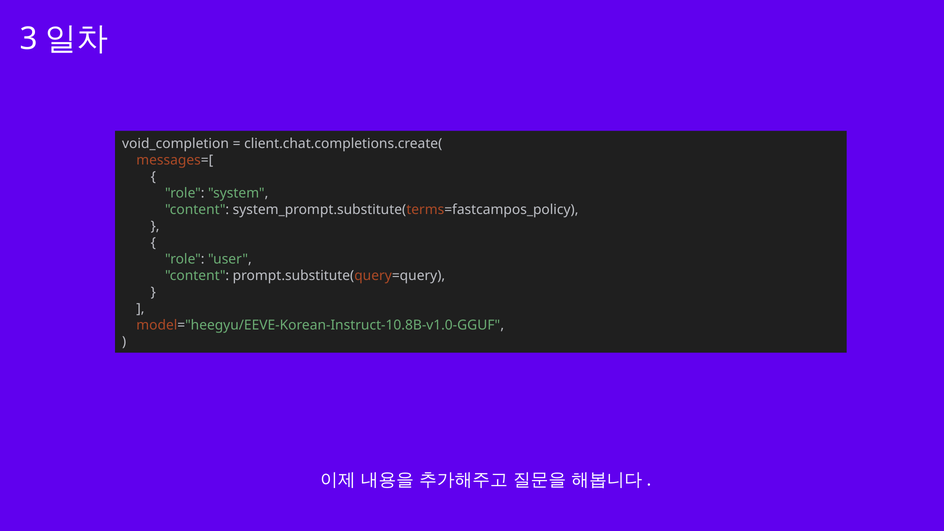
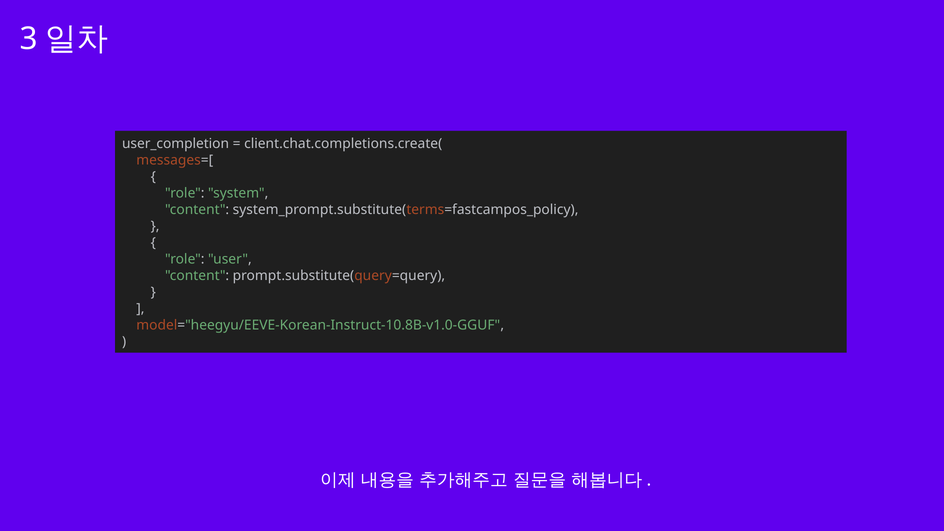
void_completion: void_completion -> user_completion (176, 144)
